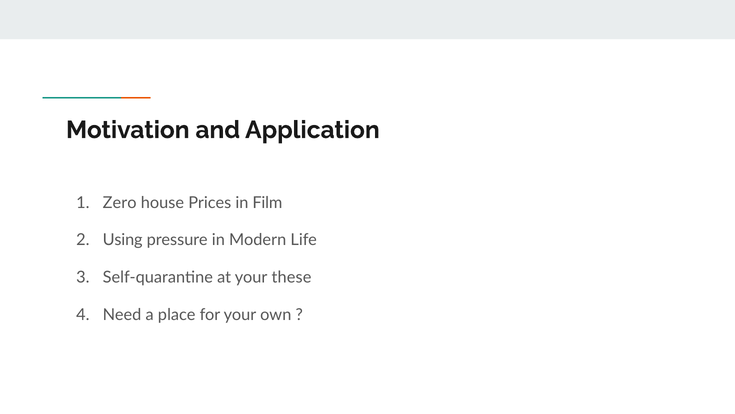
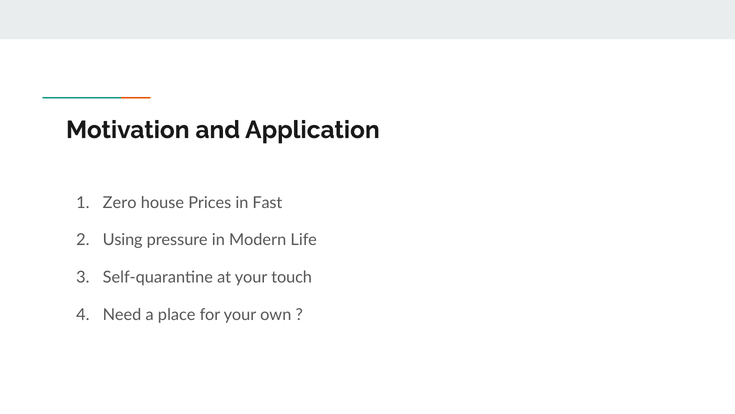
Film: Film -> Fast (267, 202)
these: these -> touch (292, 277)
